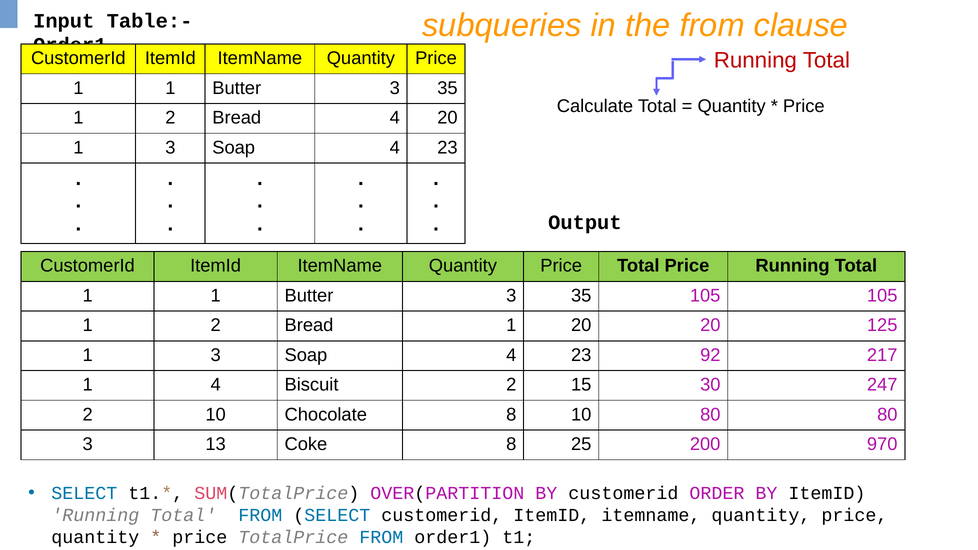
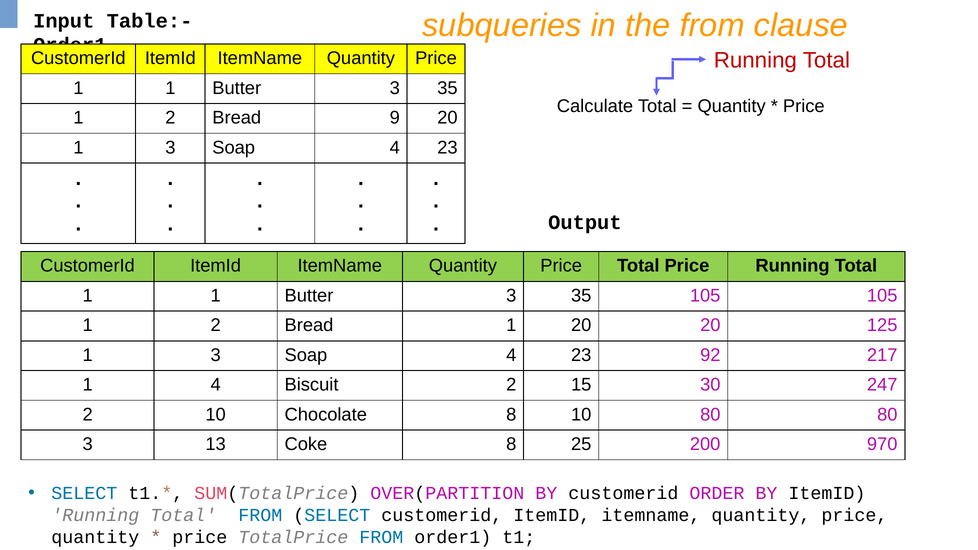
Bread 4: 4 -> 9 (395, 118)
